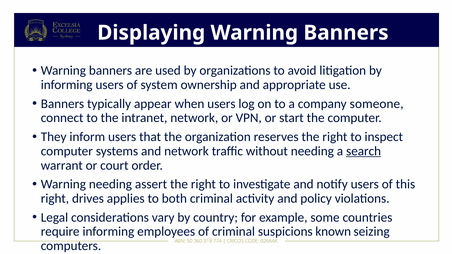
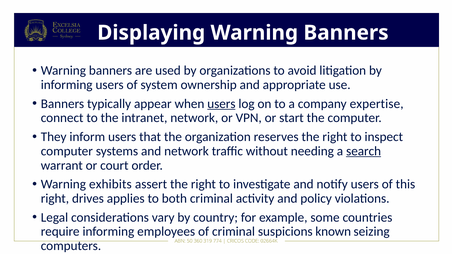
users underline: none -> present (221, 104)
someone: someone -> expertise (377, 104)
Warning needing: needing -> exhibits (110, 184)
